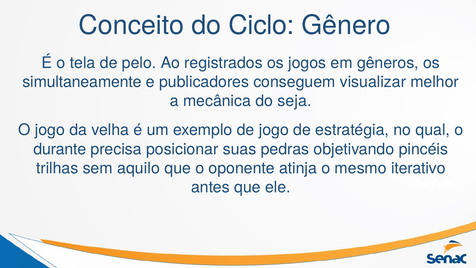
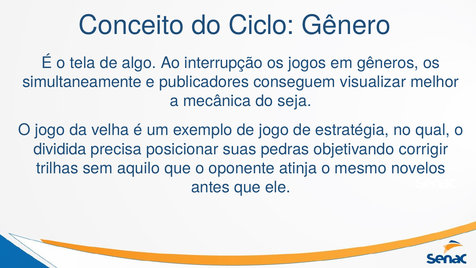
pelo: pelo -> algo (139, 63)
registrados: registrados -> interrupção (224, 63)
durante: durante -> dividida (60, 149)
pincéis: pincéis -> corrigir (423, 149)
iterativo: iterativo -> novelos (418, 168)
